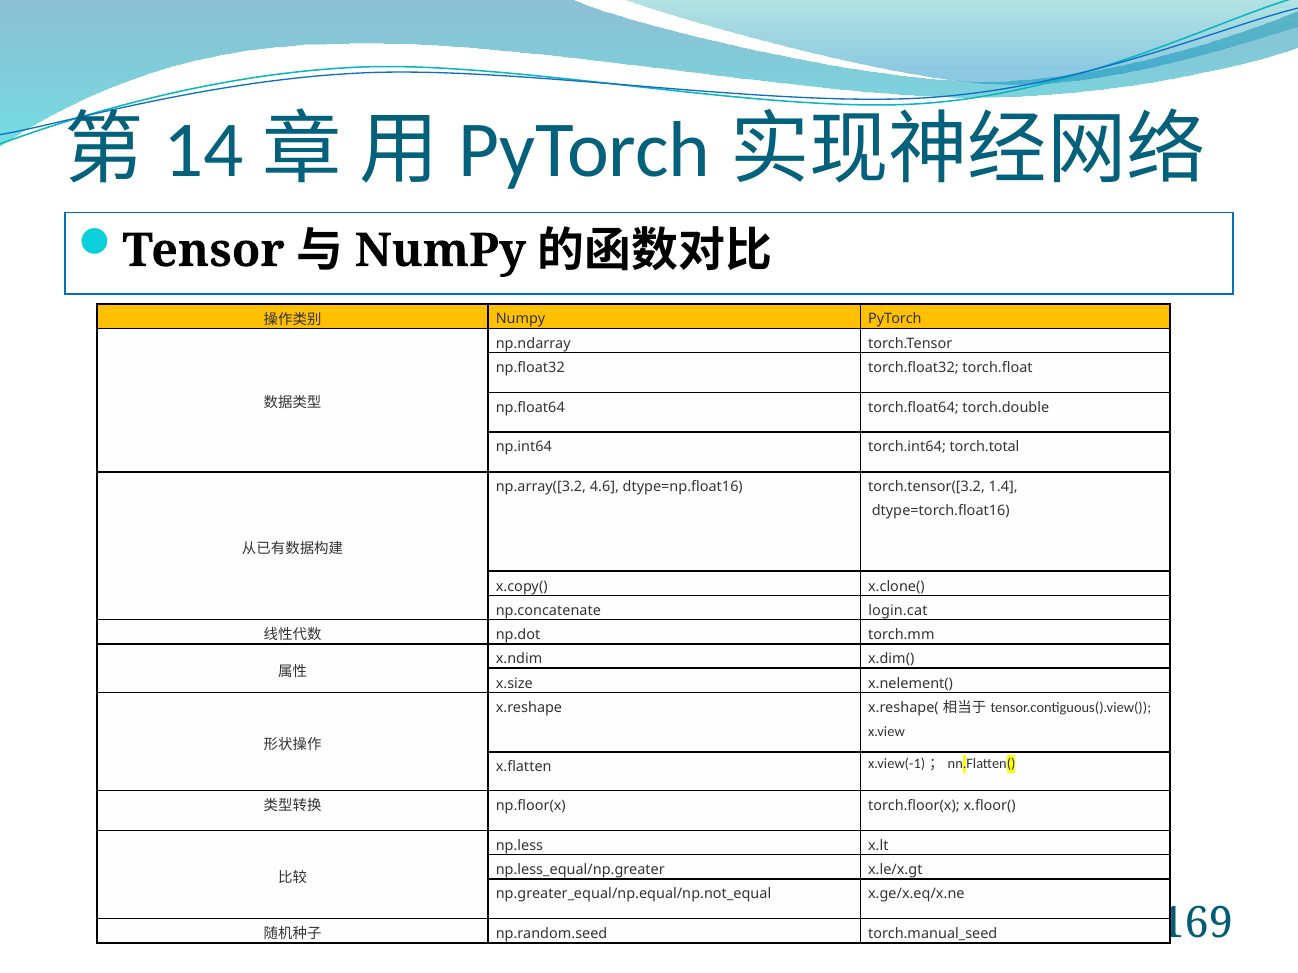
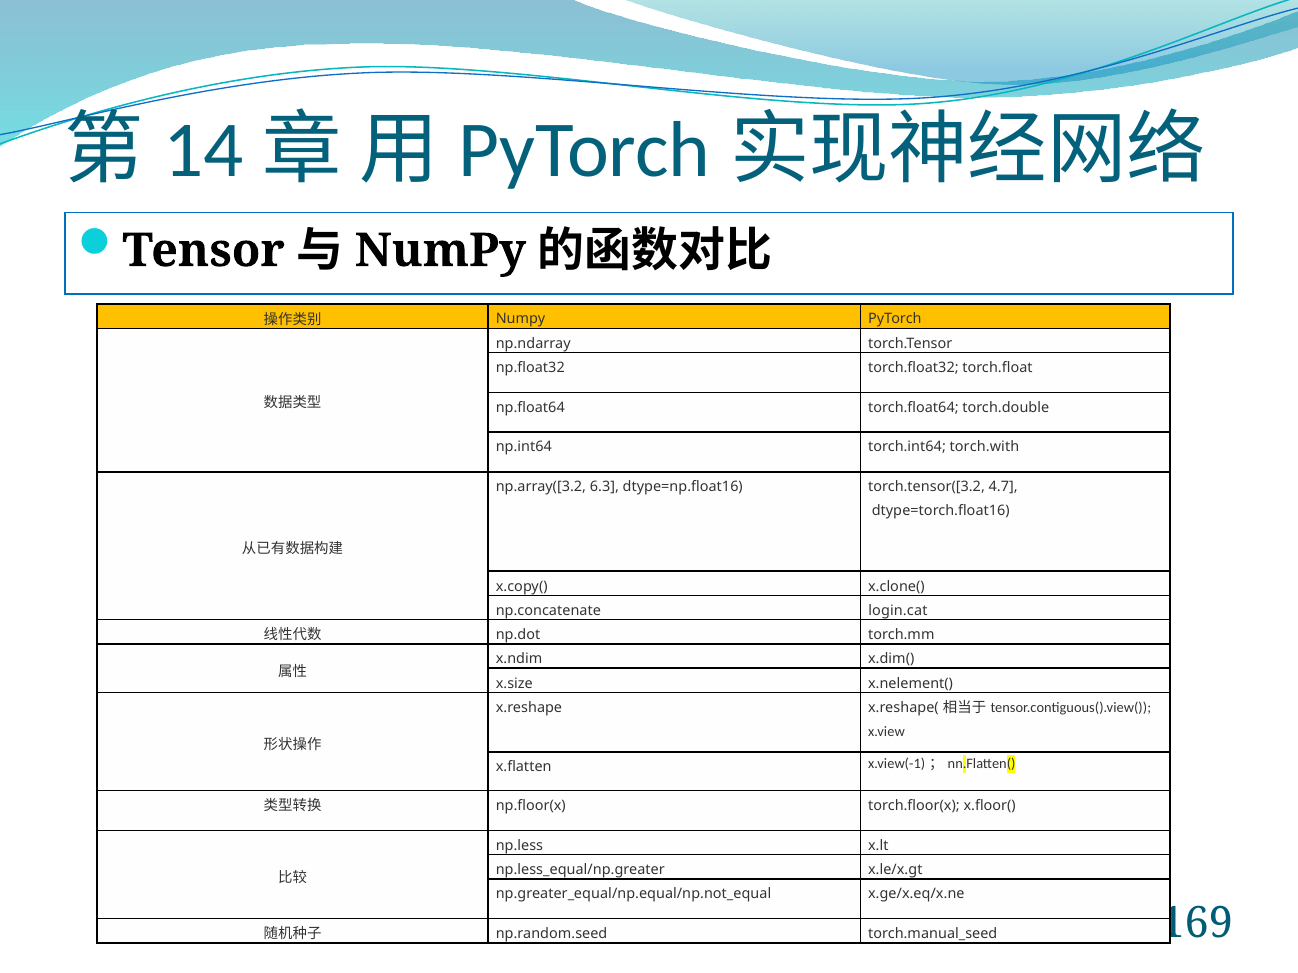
torch.total: torch.total -> torch.with (984, 447)
4.6: 4.6 -> 6.3 (604, 487)
1.4: 1.4 -> 4.7 (1003, 487)
